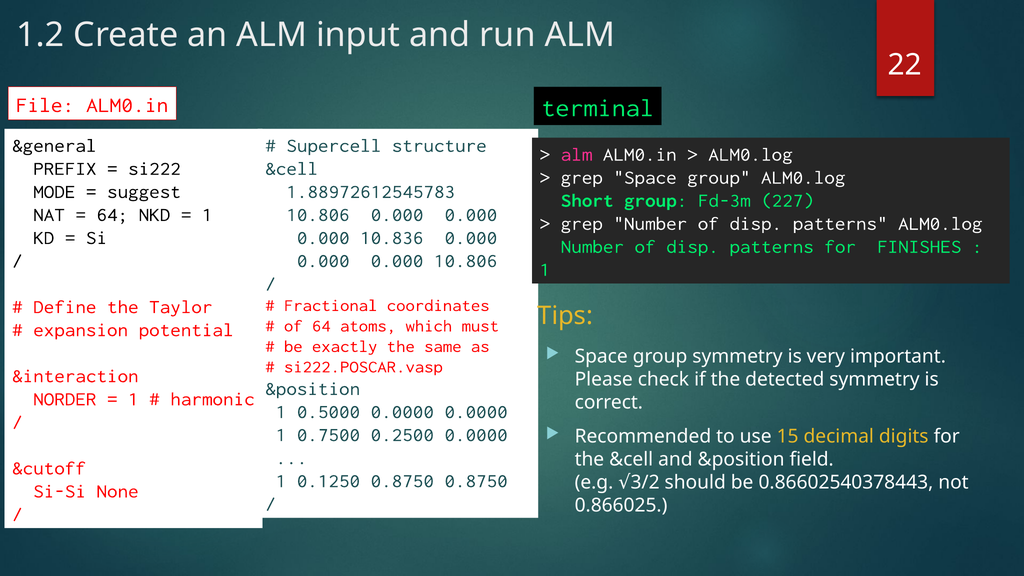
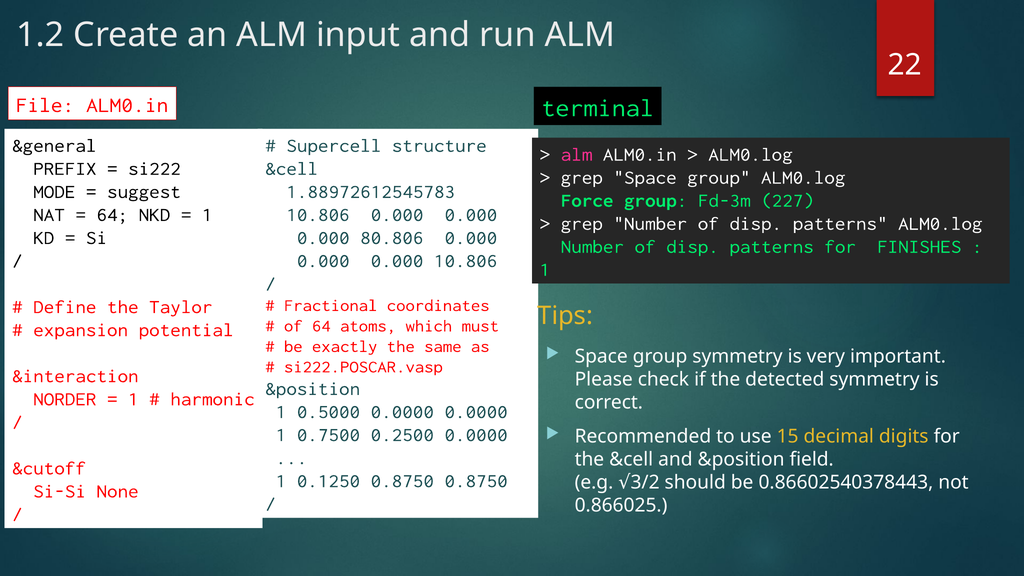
Short: Short -> Force (587, 200)
10.836: 10.836 -> 80.806 (392, 238)
